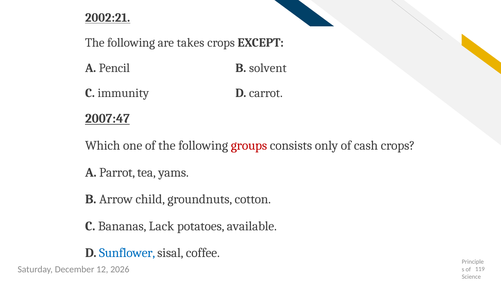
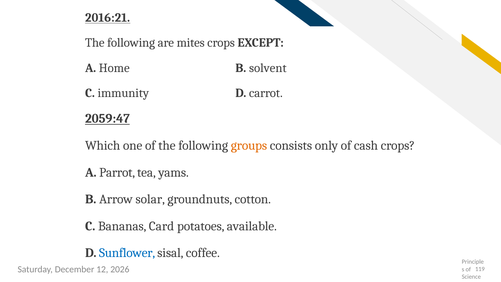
2002:21: 2002:21 -> 2016:21 (108, 18)
takes: takes -> mites (191, 43)
Pencil: Pencil -> Home (114, 68)
2007:47: 2007:47 -> 2059:47 (107, 119)
groups colour: red -> orange (249, 145)
child: child -> solar (150, 199)
Lack: Lack -> Card (161, 226)
